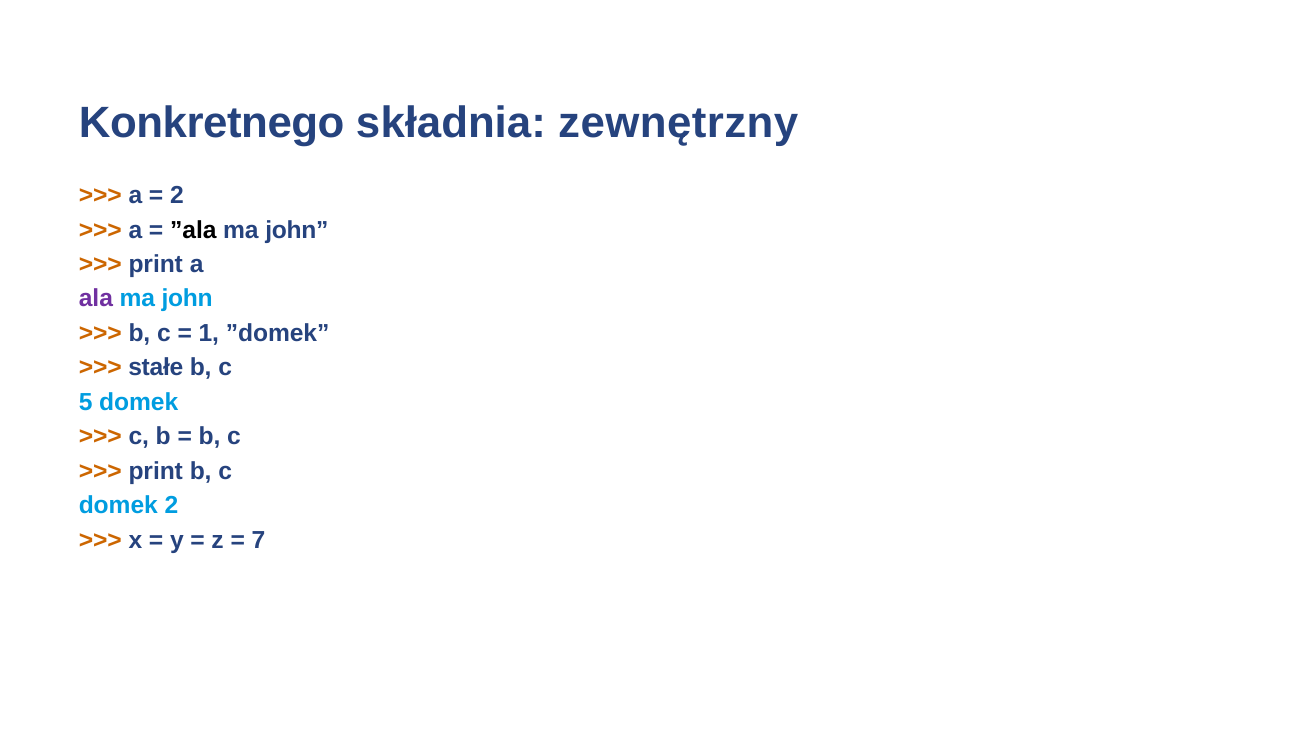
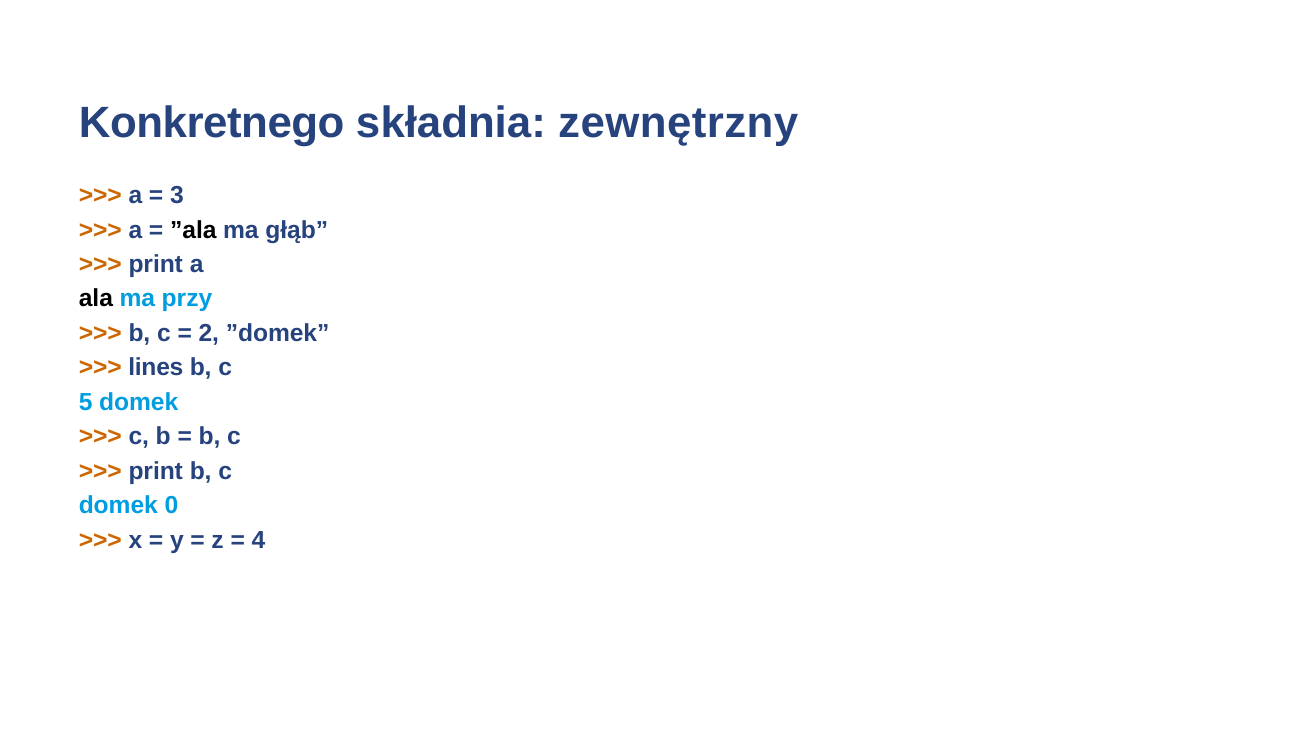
2: 2 -> 3 (177, 196)
john: john -> głąb (297, 230)
ala colour: purple -> black (96, 299)
john: john -> przy (187, 299)
1: 1 -> 2 (209, 333)
stałe: stałe -> lines (156, 368)
domek 2: 2 -> 0 (171, 506)
7: 7 -> 4 (259, 540)
